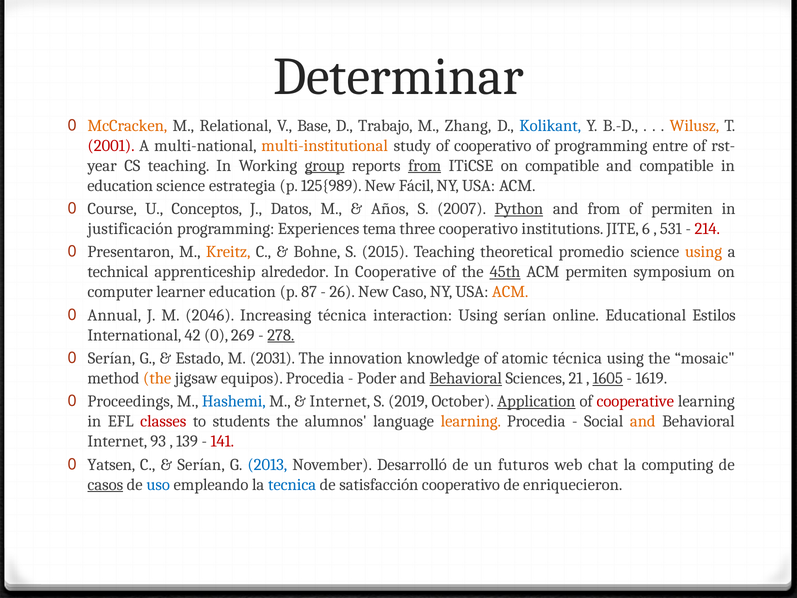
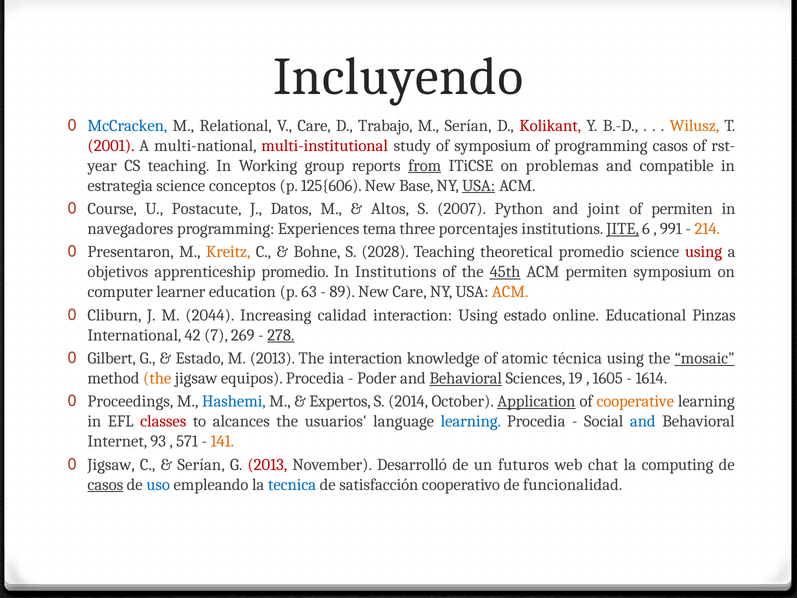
Determinar: Determinar -> Incluyendo (398, 77)
McCracken colour: orange -> blue (127, 126)
V Base: Base -> Care (314, 126)
M Zhang: Zhang -> Serían (468, 126)
Kolikant colour: blue -> red (550, 126)
multi-institutional colour: orange -> red (325, 146)
of cooperativo: cooperativo -> symposium (493, 146)
programming entre: entre -> casos (670, 146)
group underline: present -> none (325, 166)
on compatible: compatible -> problemas (562, 166)
education: education -> estrategia (120, 185)
estrategia: estrategia -> conceptos (242, 185)
125{989: 125{989 -> 125{606 (331, 185)
Fácil: Fácil -> Base (416, 185)
USA underline: none -> present (479, 185)
Conceptos: Conceptos -> Postacute (207, 209)
Años: Años -> Altos (390, 209)
Python underline: present -> none (519, 209)
and from: from -> joint (604, 209)
justificación: justificación -> navegadores (130, 229)
three cooperativo: cooperativo -> porcentajes (478, 229)
JITE underline: none -> present (623, 229)
531: 531 -> 991 (671, 229)
214 colour: red -> orange (707, 229)
using colour: orange -> red (704, 252)
2015: 2015 -> 2028 (385, 252)
technical: technical -> objetivos (118, 272)
apprenticeship alrededor: alrededor -> promedio (295, 272)
In Cooperative: Cooperative -> Institutions (396, 272)
87: 87 -> 63 (309, 292)
26: 26 -> 89 (342, 292)
New Caso: Caso -> Care (410, 292)
Annual: Annual -> Cliburn (114, 315)
2046: 2046 -> 2044 (210, 315)
Increasing técnica: técnica -> calidad (342, 315)
Using serían: serían -> estado (525, 315)
Estilos: Estilos -> Pinzas (714, 315)
42 0: 0 -> 7 (216, 335)
Serían: Serían -> Gilbert (112, 358)
M 2031: 2031 -> 2013 (272, 358)
The innovation: innovation -> interaction (366, 358)
mosaic underline: none -> present (705, 358)
21: 21 -> 19 (575, 378)
1605 underline: present -> none (608, 378)
1619: 1619 -> 1614 (651, 378)
Internet: Internet -> Expertos (340, 401)
2019: 2019 -> 2014 (408, 401)
cooperative colour: red -> orange (635, 401)
students: students -> alcances (241, 421)
alumnos: alumnos -> usuarios (336, 421)
learning colour: orange -> blue (471, 421)
and colour: orange -> blue (643, 421)
139: 139 -> 571 (187, 441)
141 colour: red -> orange (222, 441)
Yatsen: Yatsen -> Jigsaw (111, 464)
2013 colour: blue -> red (267, 464)
enriquecieron: enriquecieron -> funcionalidad (573, 484)
